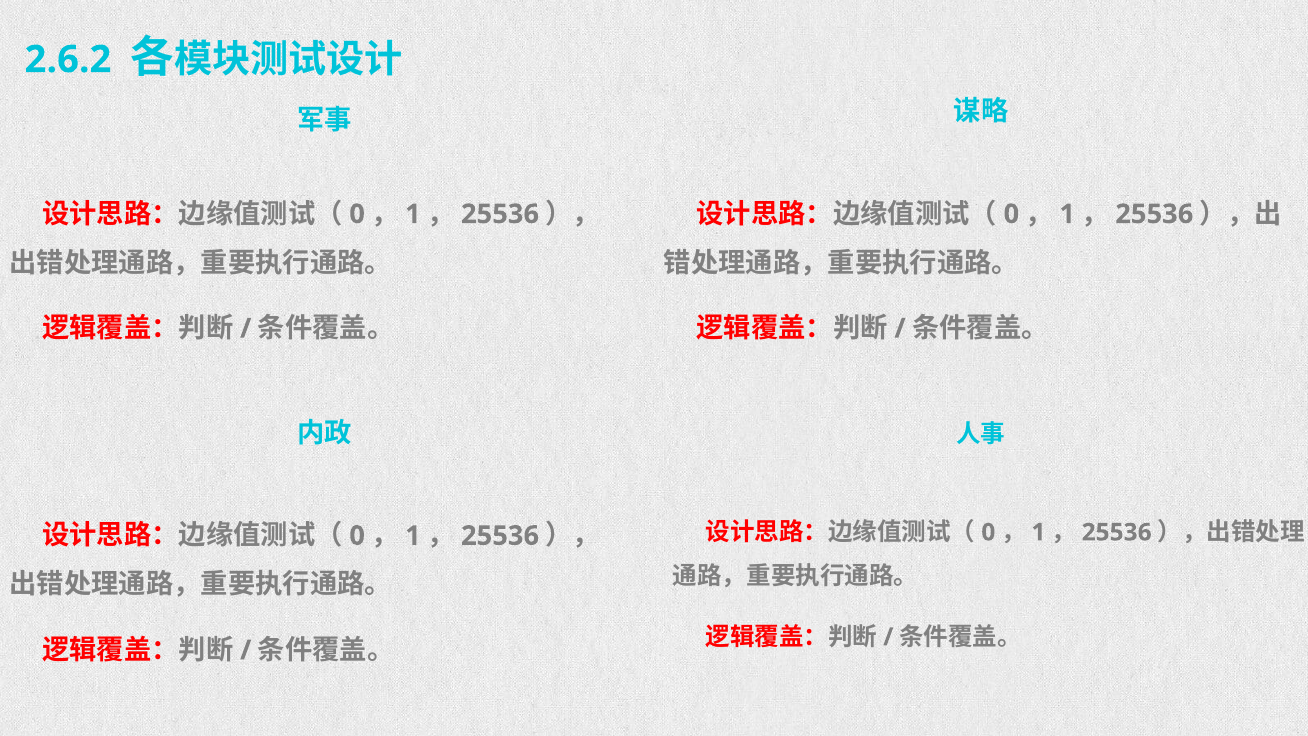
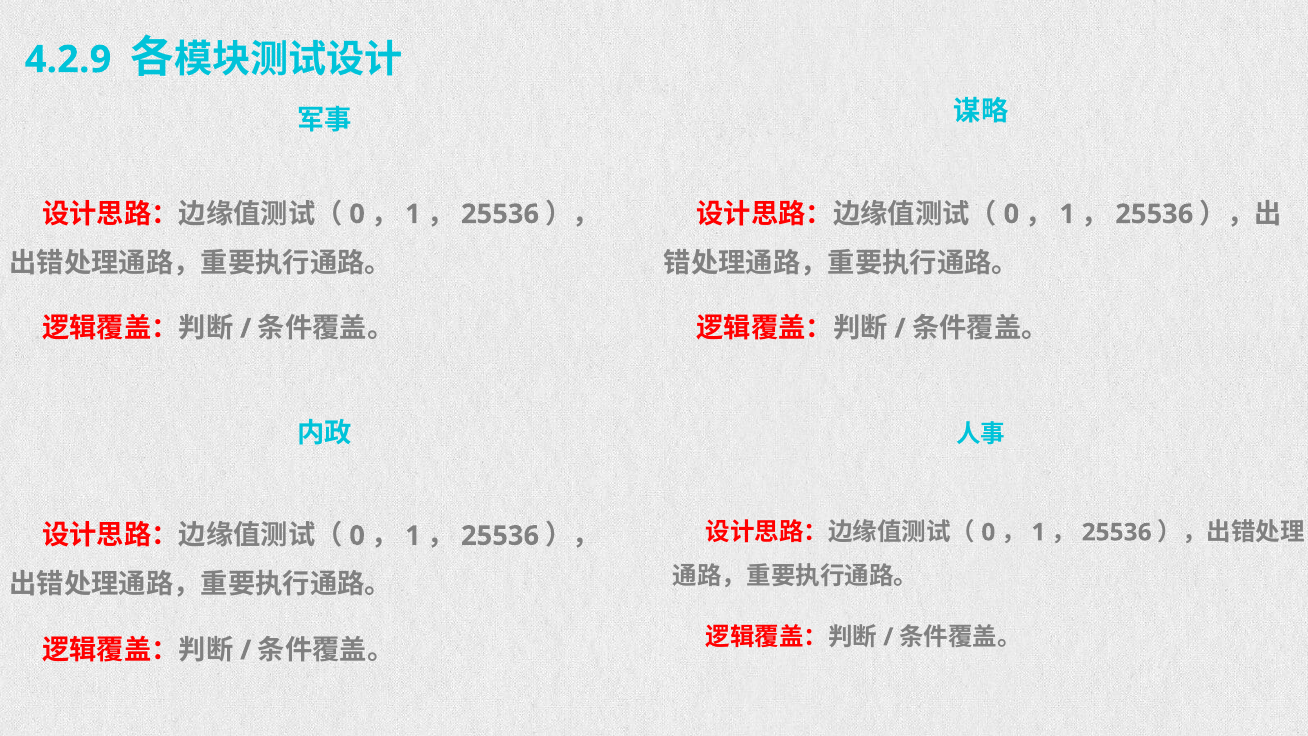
2.6.2: 2.6.2 -> 4.2.9 (68, 60)
